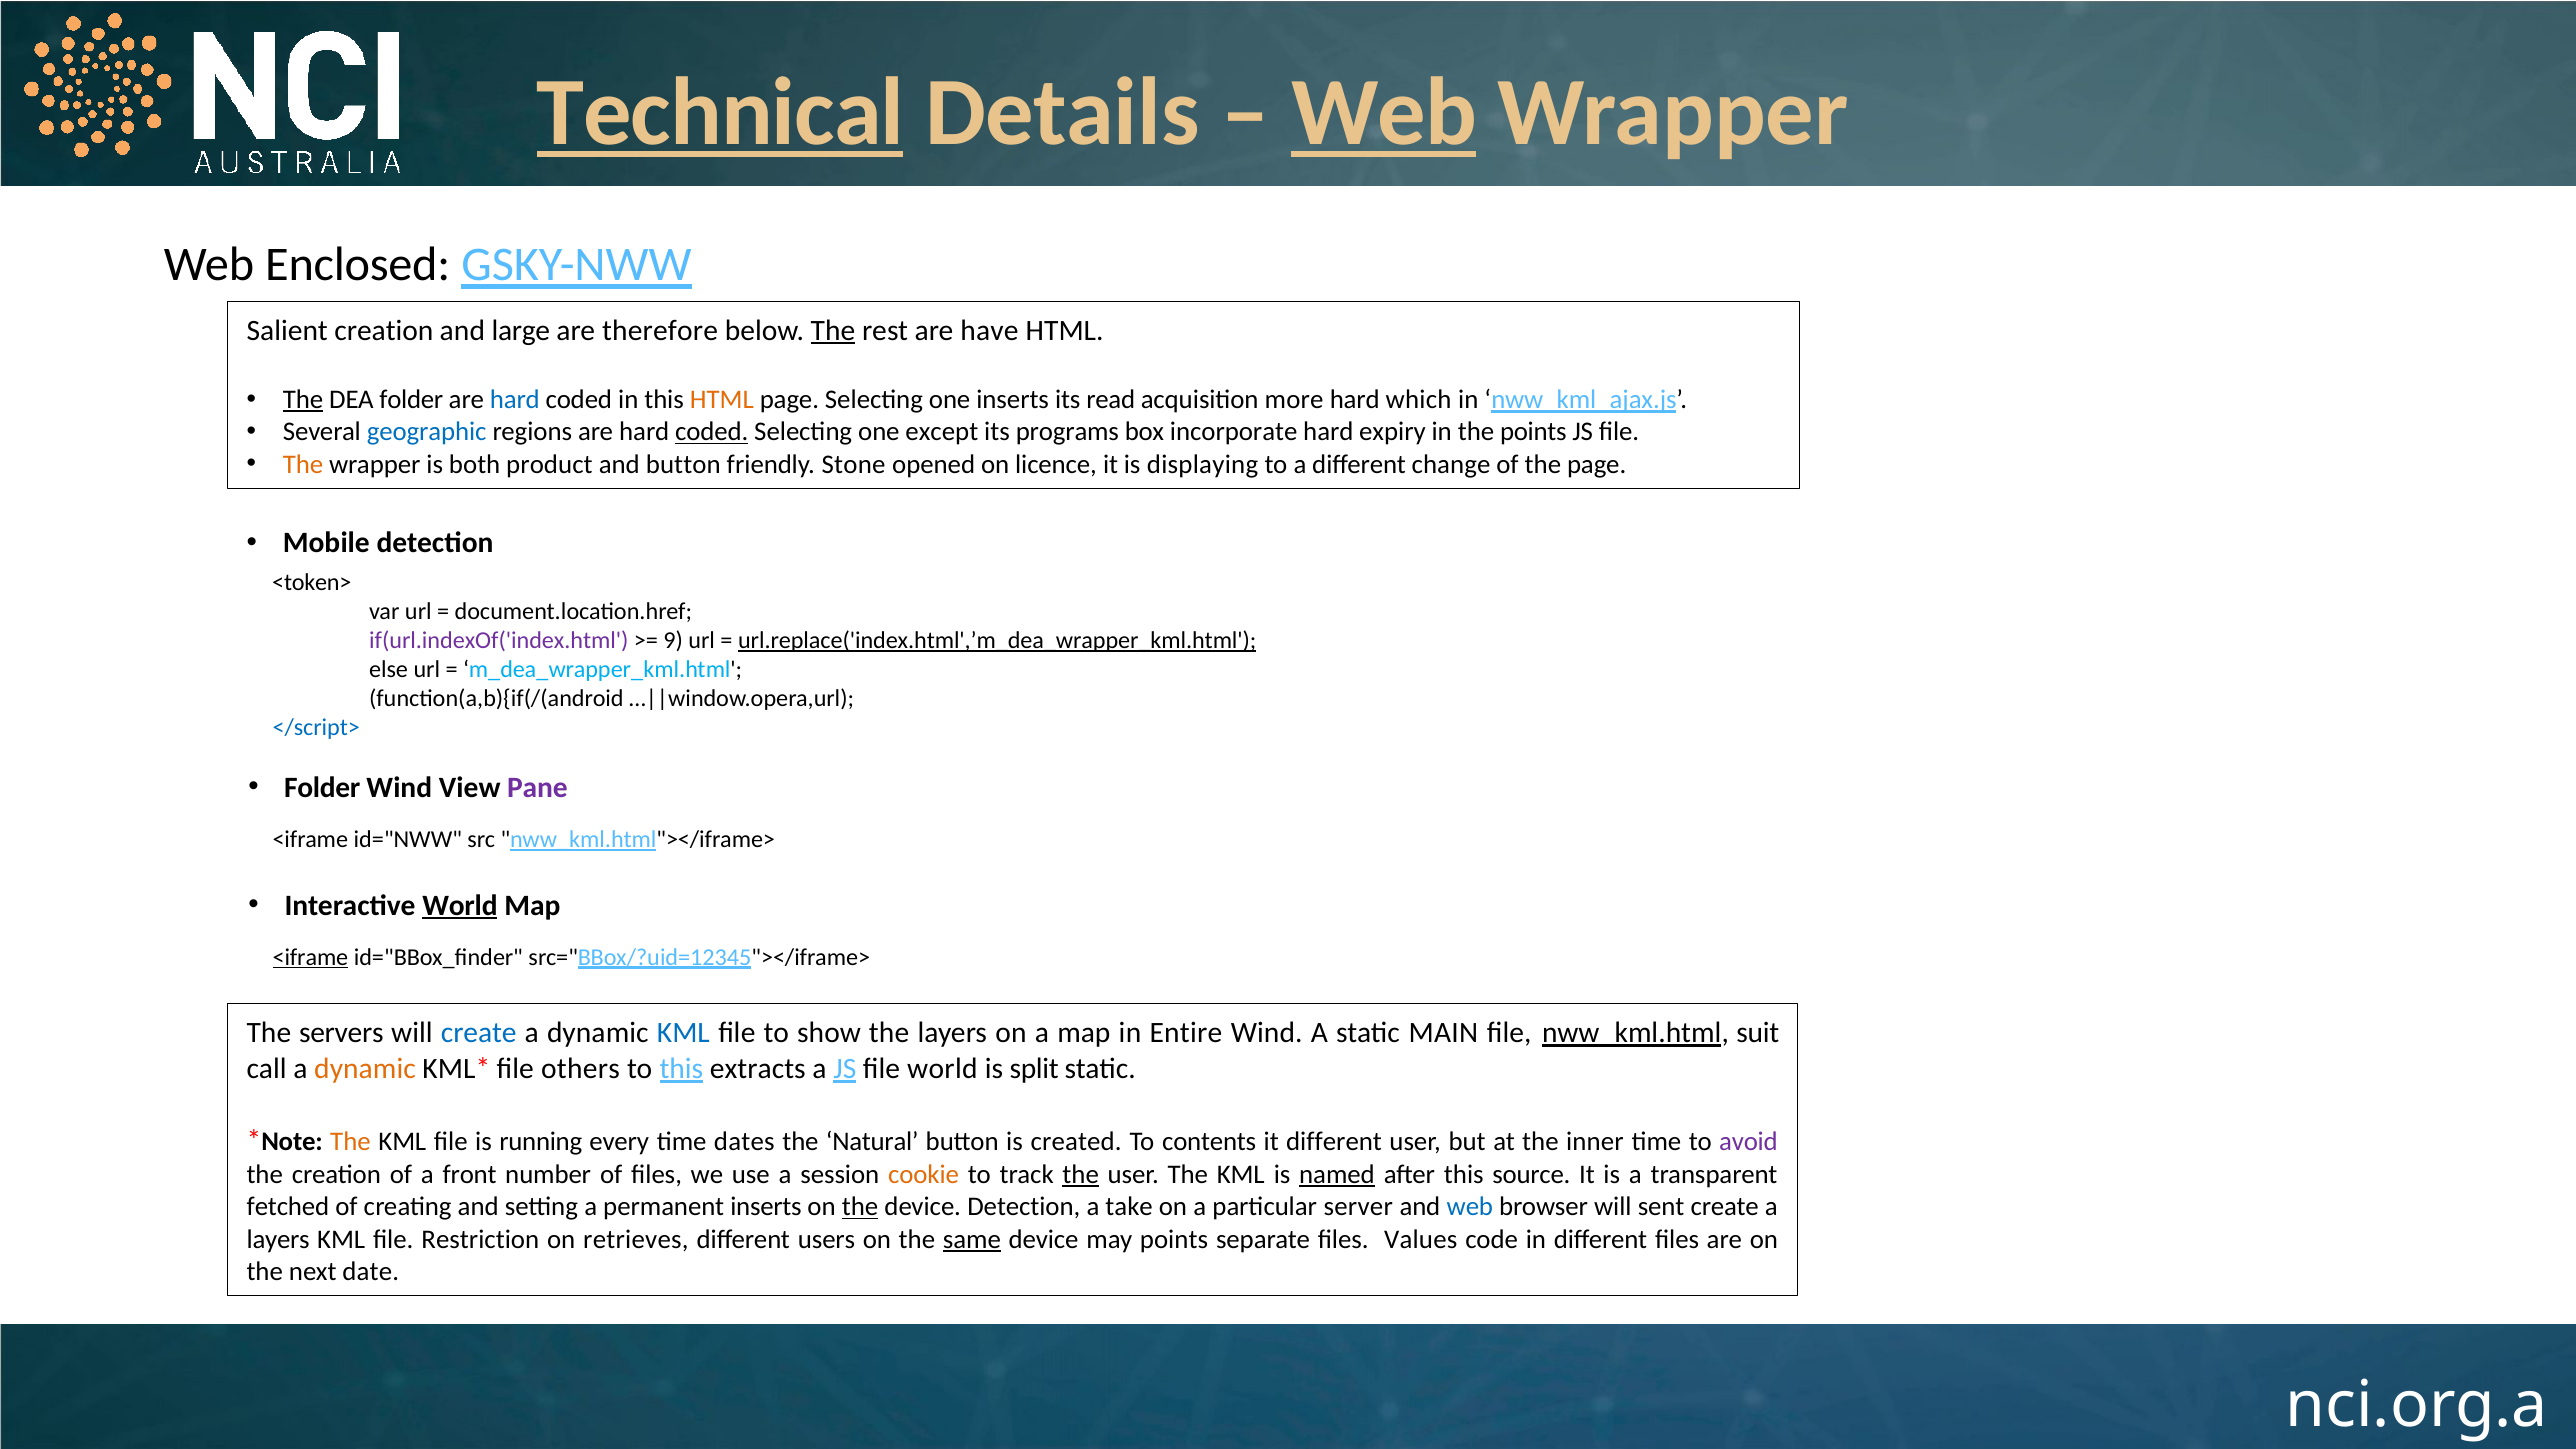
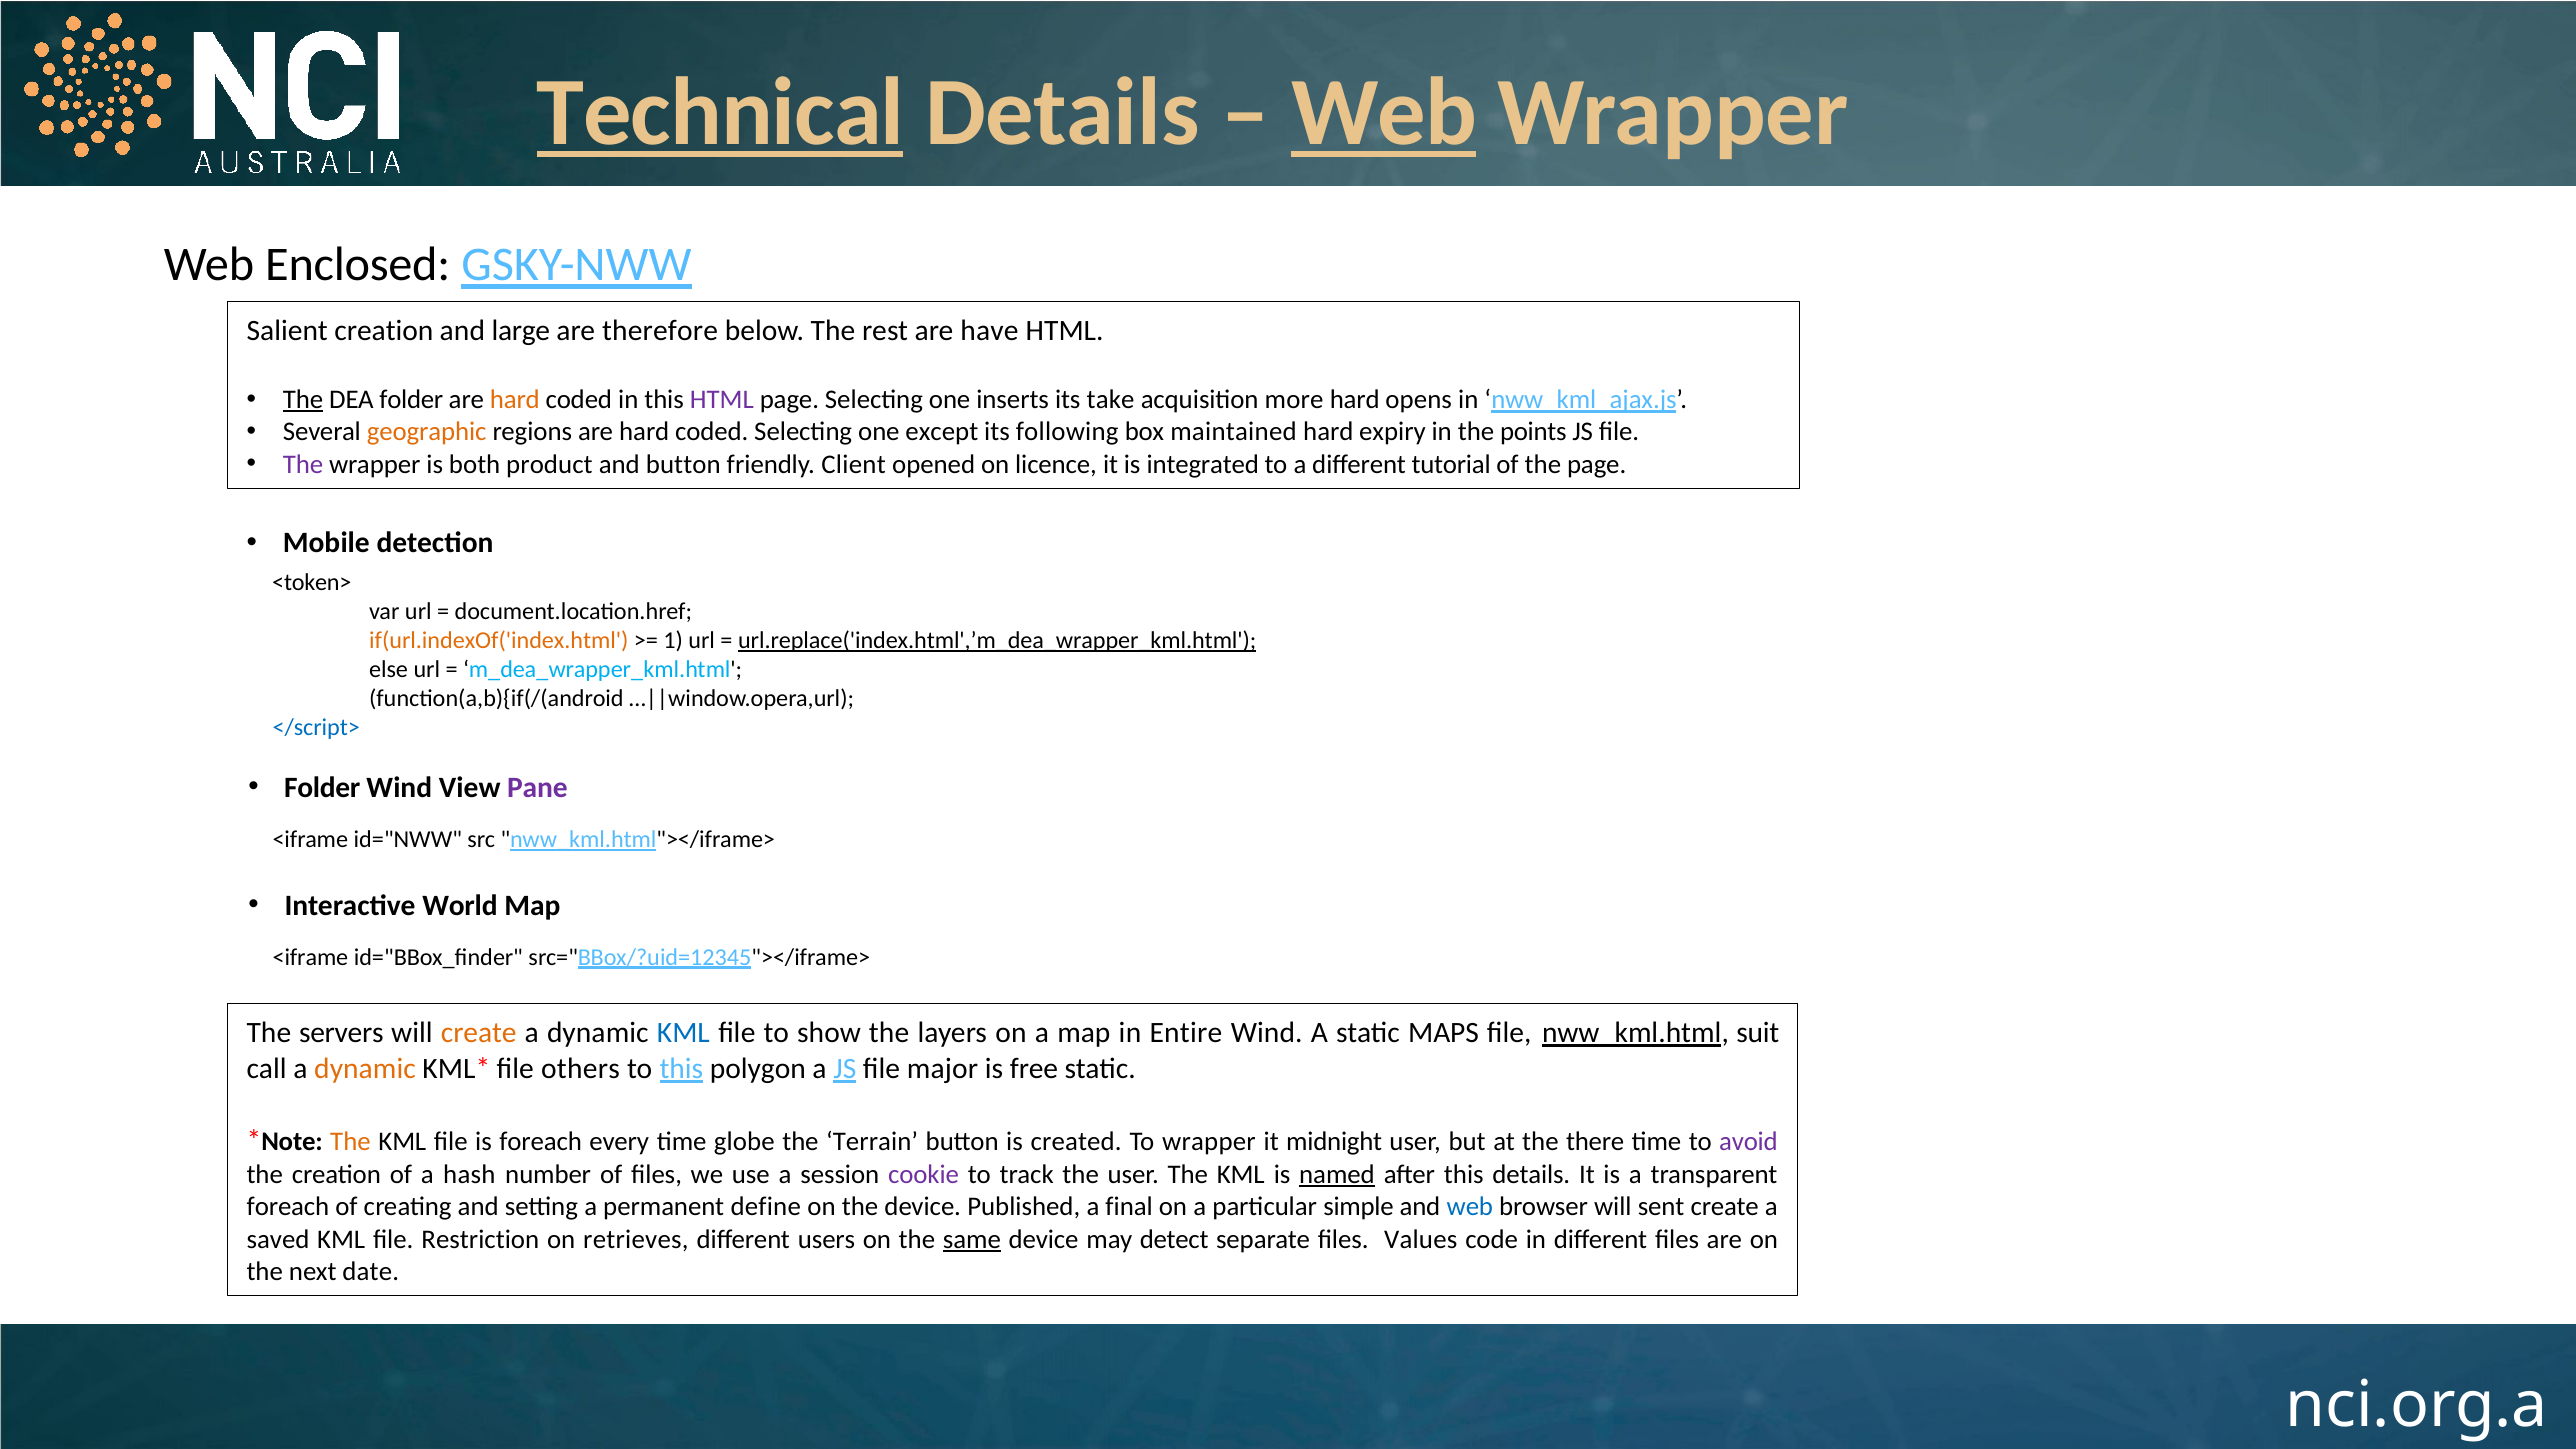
The underline: present -> none (833, 330)
hard colour: blue -> orange (515, 400)
HTML colour: orange -> purple (722, 400)
read: read -> take (1111, 400)
which: which -> opens (1419, 400)
geographic colour: blue -> orange (427, 432)
coded underline: present -> none (712, 432)
programs: programs -> following (1067, 432)
incorporate: incorporate -> maintained (1233, 432)
The colour: orange -> purple (303, 464)
Stone: Stone -> Client (854, 464)
displaying: displaying -> integrated (1203, 464)
change: change -> tutorial (1451, 464)
if(url.indexOf('index.html colour: purple -> orange (499, 640)
9: 9 -> 1 (673, 640)
World underline: present -> none (460, 905)
<iframe underline: present -> none (310, 957)
create colour: blue -> orange (479, 1033)
MAIN: MAIN -> MAPS (1444, 1033)
extracts: extracts -> polygon (758, 1069)
file world: world -> major (942, 1069)
split: split -> free (1034, 1069)
is running: running -> foreach (541, 1142)
dates: dates -> globe (744, 1142)
Natural: Natural -> Terrain (872, 1142)
To contents: contents -> wrapper (1209, 1142)
it different: different -> midnight (1334, 1142)
inner: inner -> there (1595, 1142)
front: front -> hash (469, 1175)
cookie colour: orange -> purple (924, 1175)
the underline: present -> none (1081, 1175)
this source: source -> details (1531, 1175)
fetched: fetched -> foreach (288, 1207)
permanent inserts: inserts -> define (766, 1207)
the underline: present -> none (860, 1207)
device Detection: Detection -> Published (1024, 1207)
take: take -> final (1129, 1207)
server: server -> simple (1358, 1207)
layers: layers -> saved (278, 1239)
may points: points -> detect (1174, 1239)
